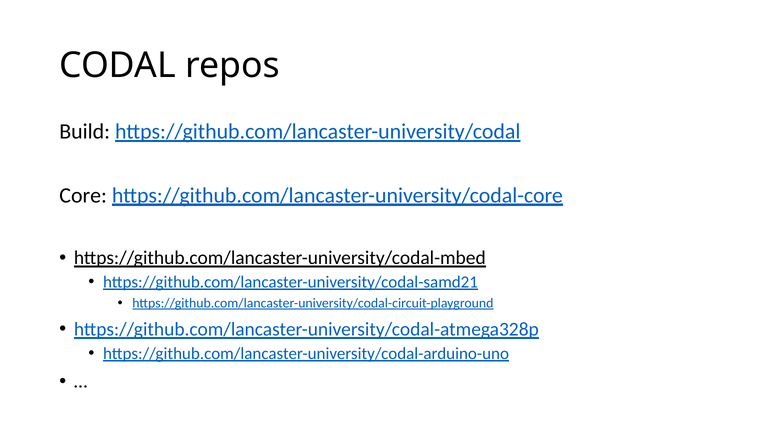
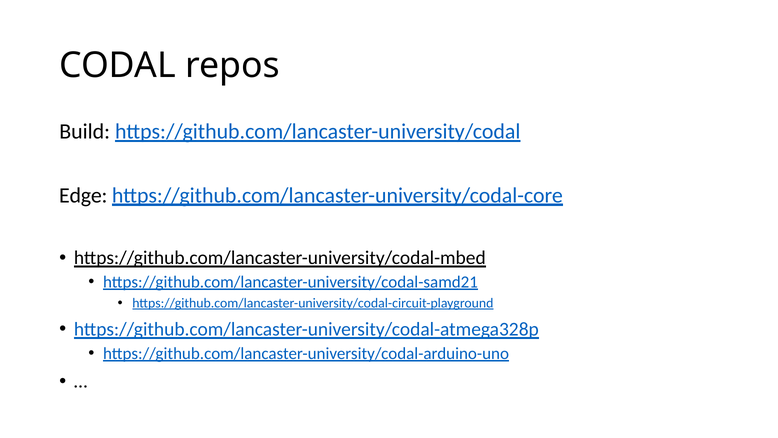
Core: Core -> Edge (83, 195)
